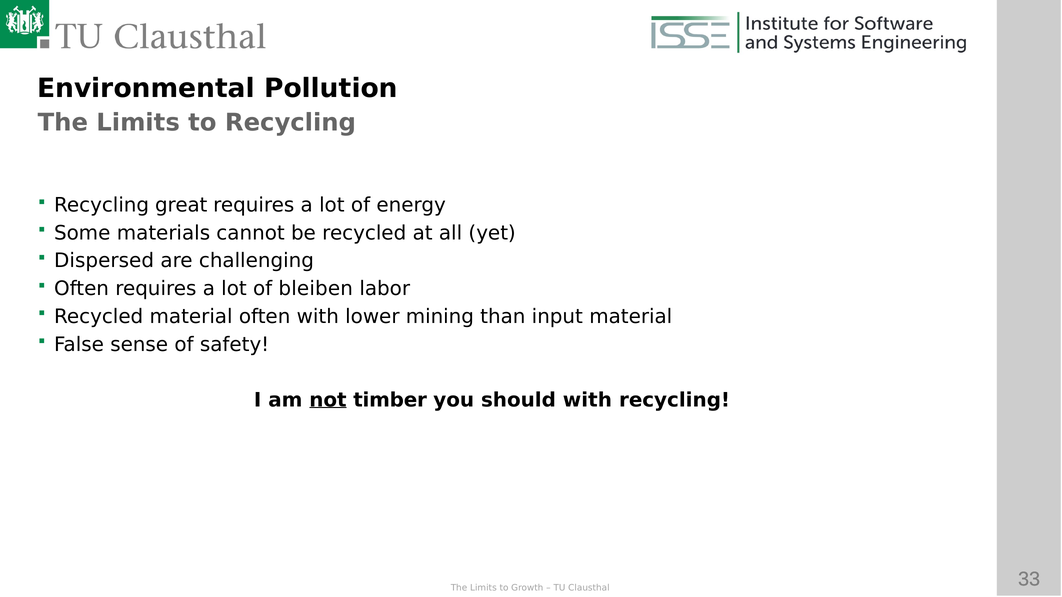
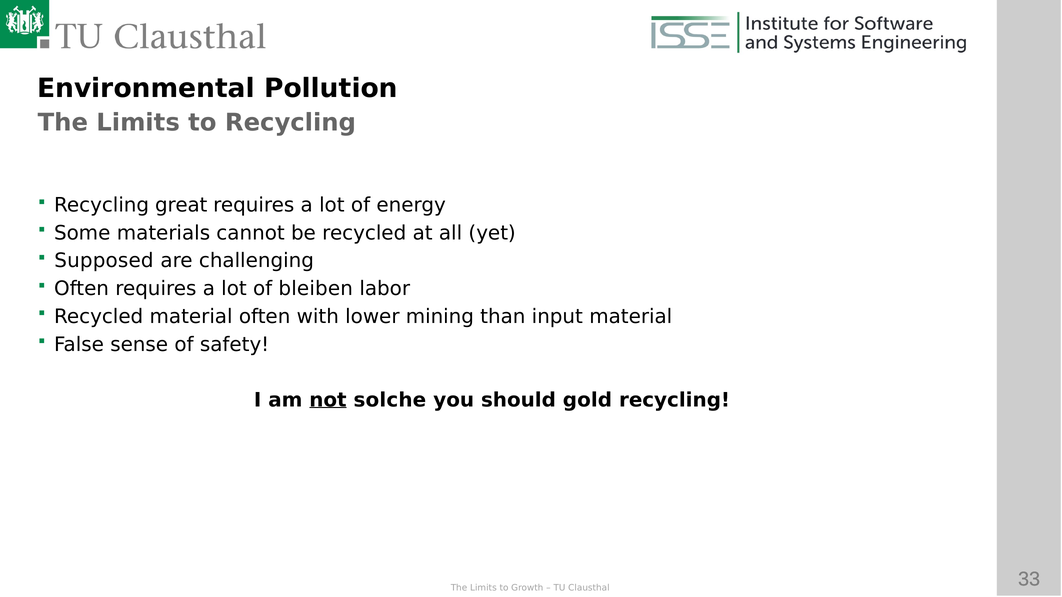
Dispersed: Dispersed -> Supposed (104, 261)
timber: timber -> solche (390, 400)
should with: with -> gold (587, 400)
